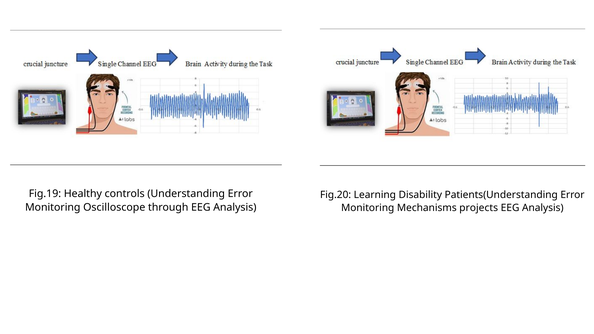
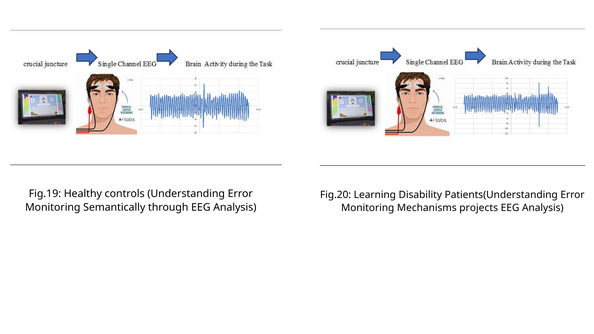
Oscilloscope: Oscilloscope -> Semantically (114, 207)
